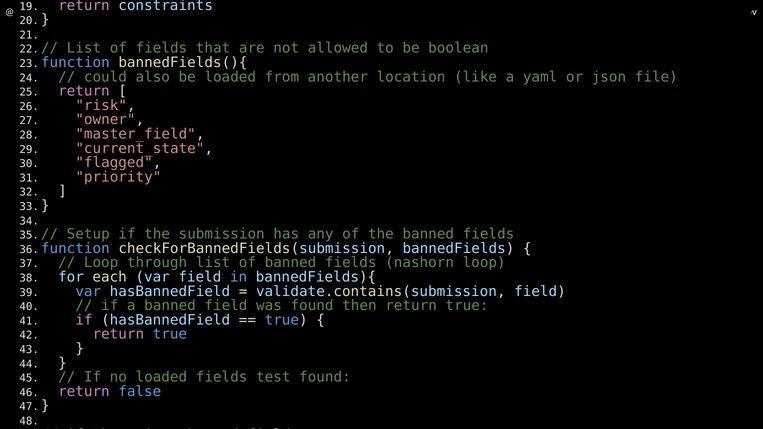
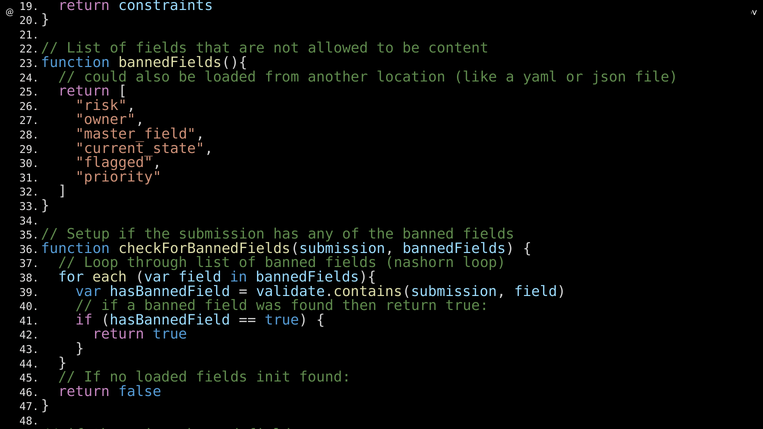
boolean: boolean -> content (458, 48)
test: test -> init (273, 377)
